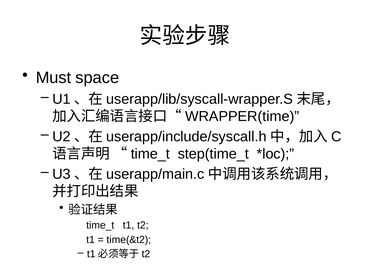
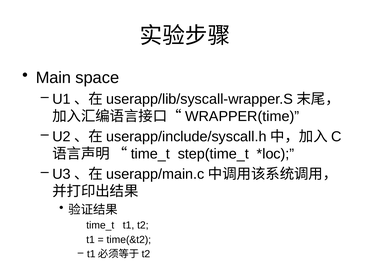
Must: Must -> Main (54, 78)
